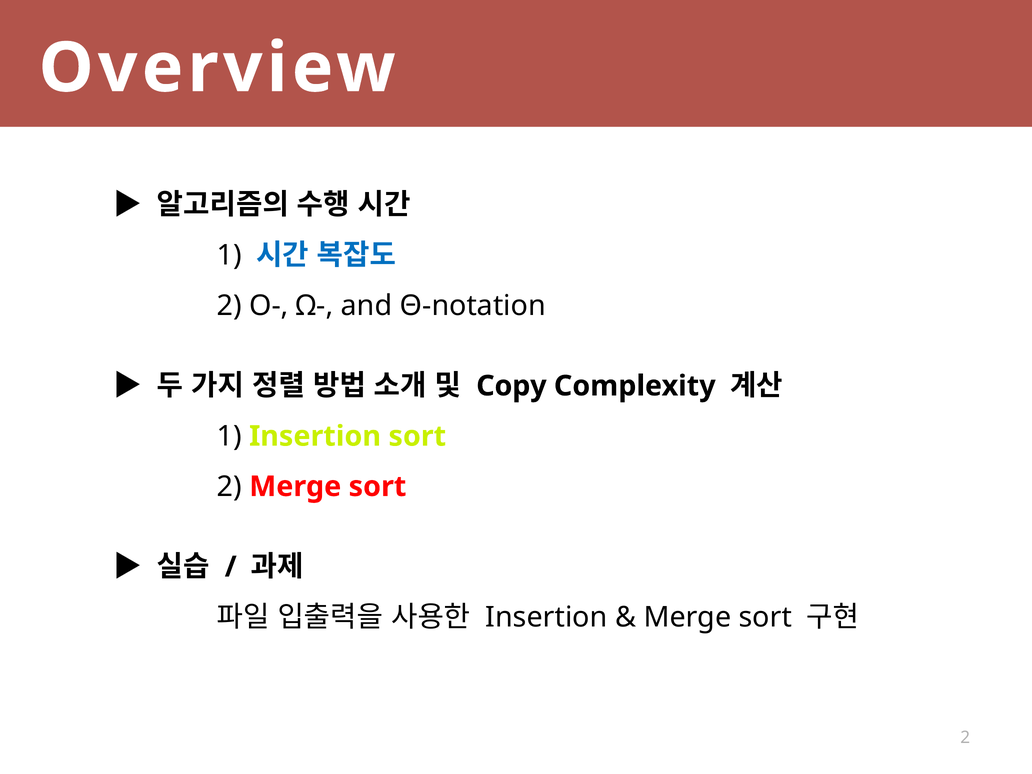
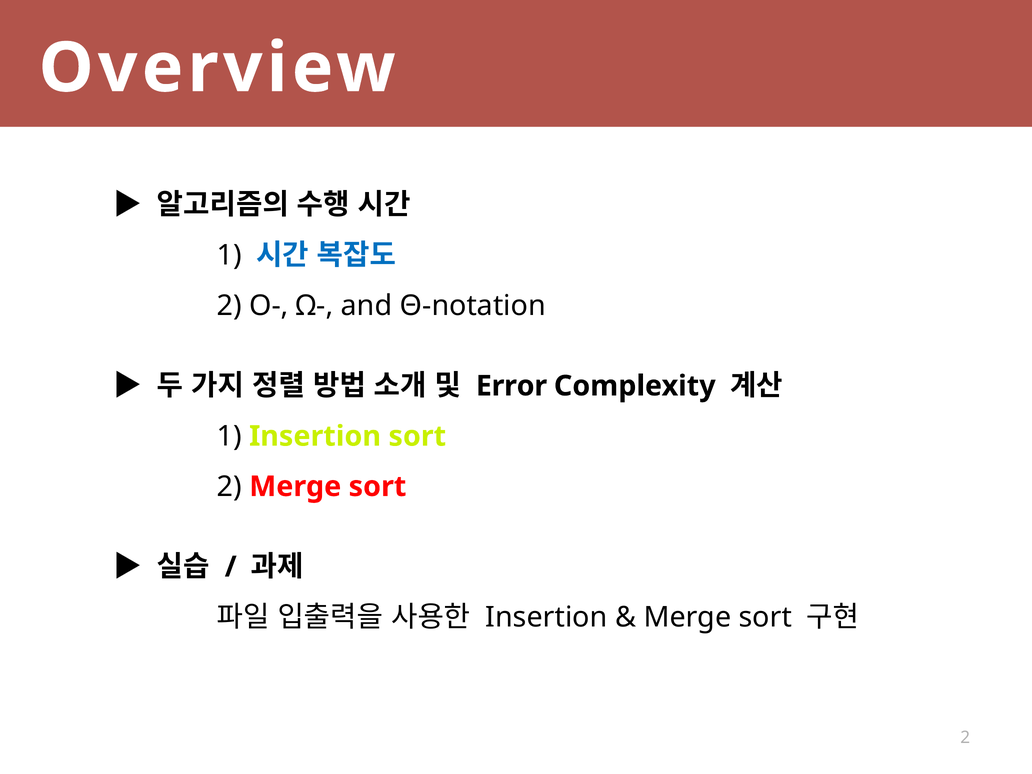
Copy: Copy -> Error (511, 386)
